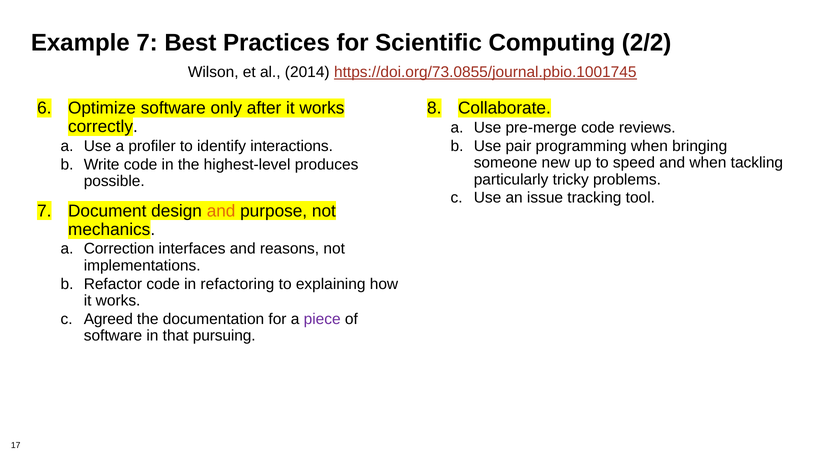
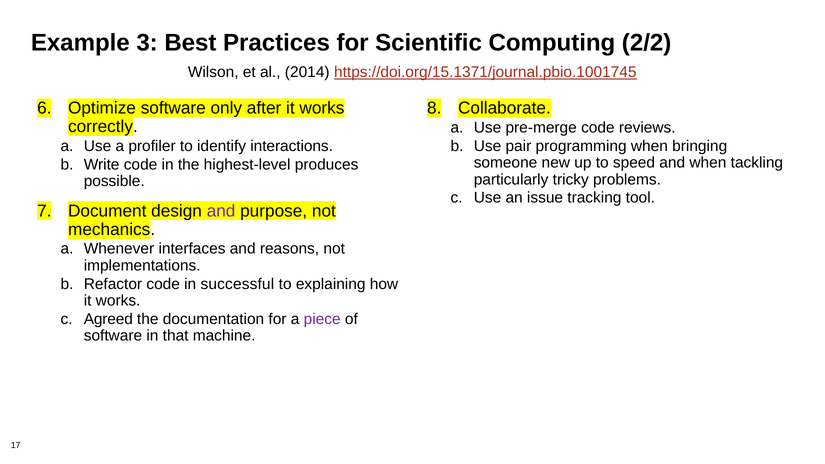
Example 7: 7 -> 3 (147, 43)
https://doi.org/73.0855/journal.pbio.1001745: https://doi.org/73.0855/journal.pbio.1001745 -> https://doi.org/15.1371/journal.pbio.1001745 (485, 72)
and colour: orange -> purple (221, 211)
Correction: Correction -> Whenever (119, 249)
refactoring: refactoring -> successful (237, 284)
pursuing: pursuing -> machine (224, 336)
